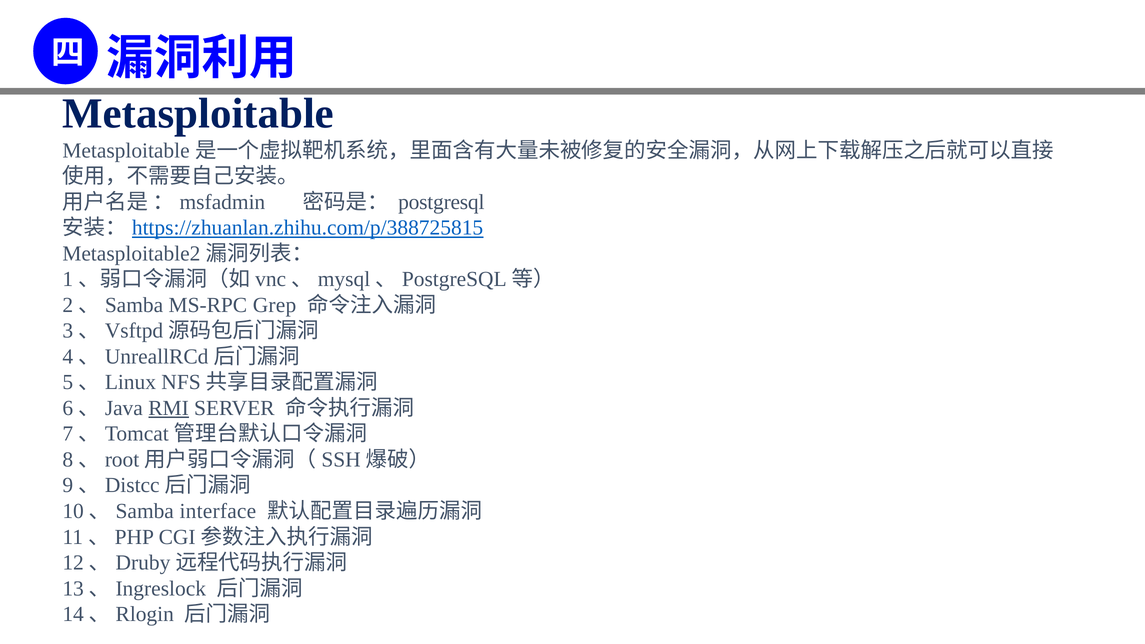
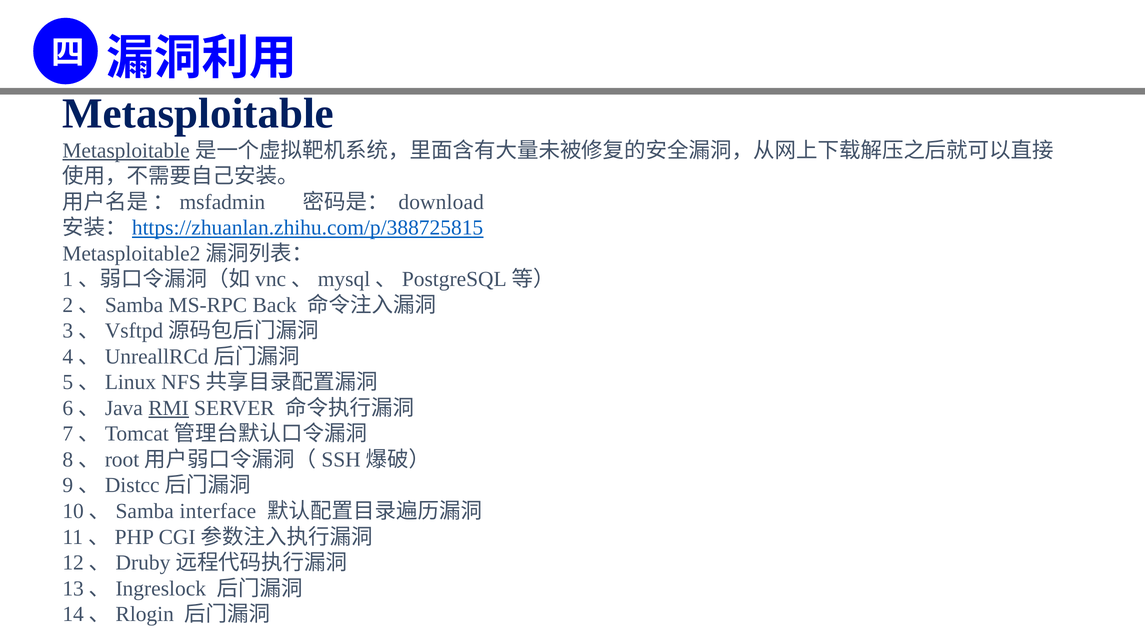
Metasploitable underline: none -> present (126, 151)
postgresql: postgresql -> download (441, 202)
Grep: Grep -> Back (275, 305)
